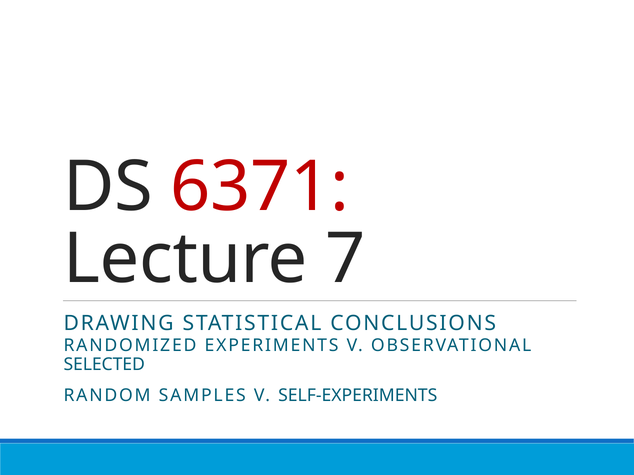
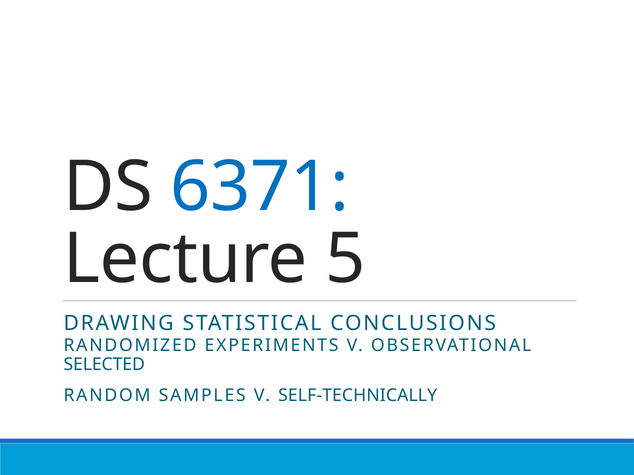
6371 colour: red -> blue (260, 187)
7: 7 -> 5 (345, 259)
SELF-EXPERIMENTS: SELF-EXPERIMENTS -> SELF-TECHNICALLY (358, 396)
